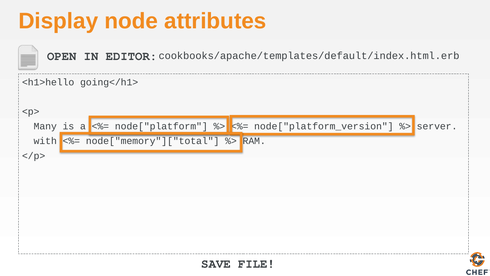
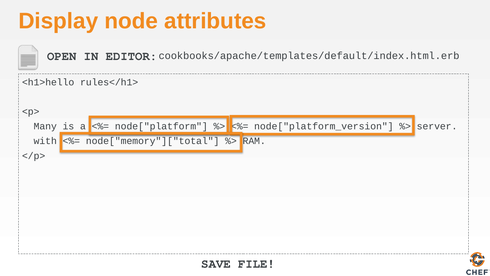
going</h1>: going</h1> -> rules</h1> (109, 82)
